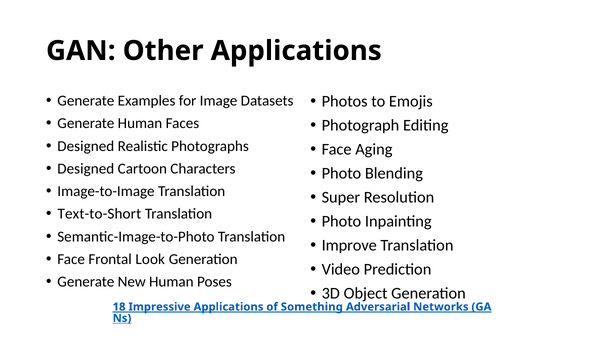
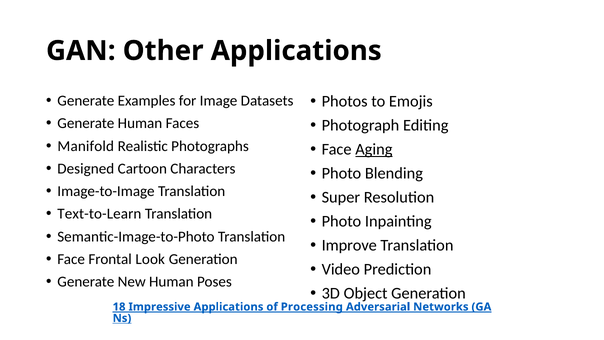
Designed: Designed -> Manifold (86, 146)
Aging underline: none -> present (374, 149)
Text-to-Short: Text-to-Short -> Text-to-Learn (99, 214)
Something: Something -> Processing (312, 307)
